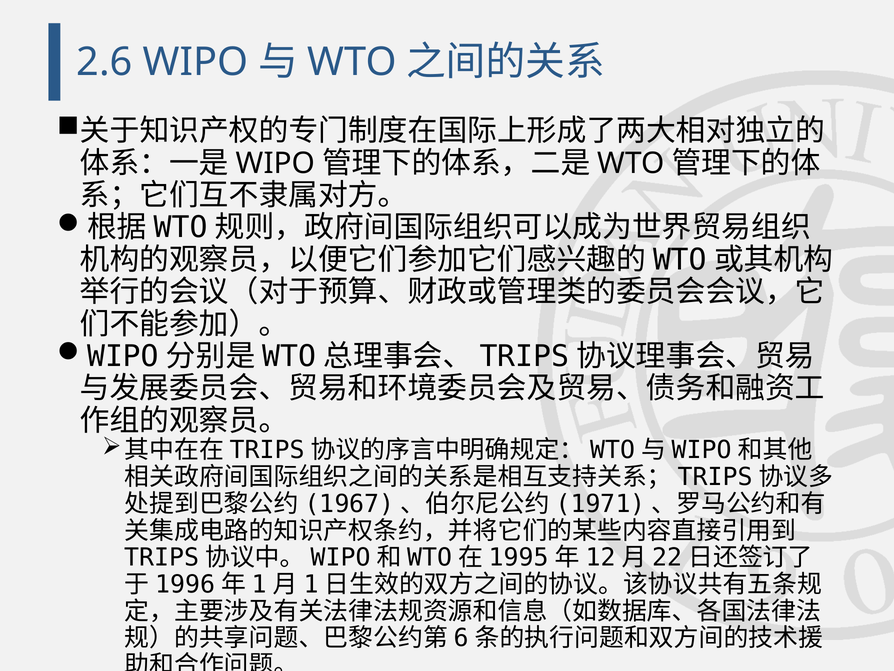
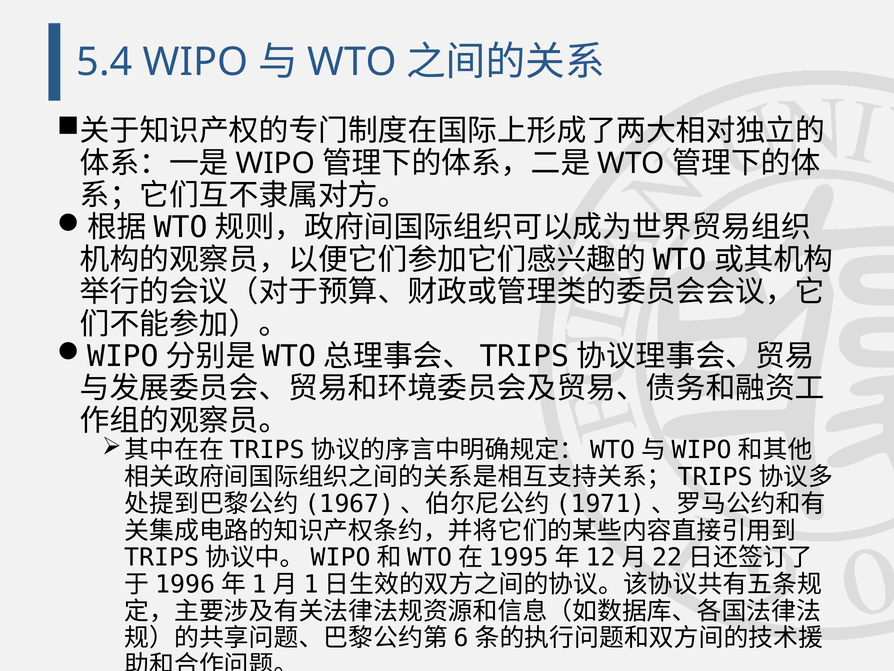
2.6: 2.6 -> 5.4 (104, 62)
